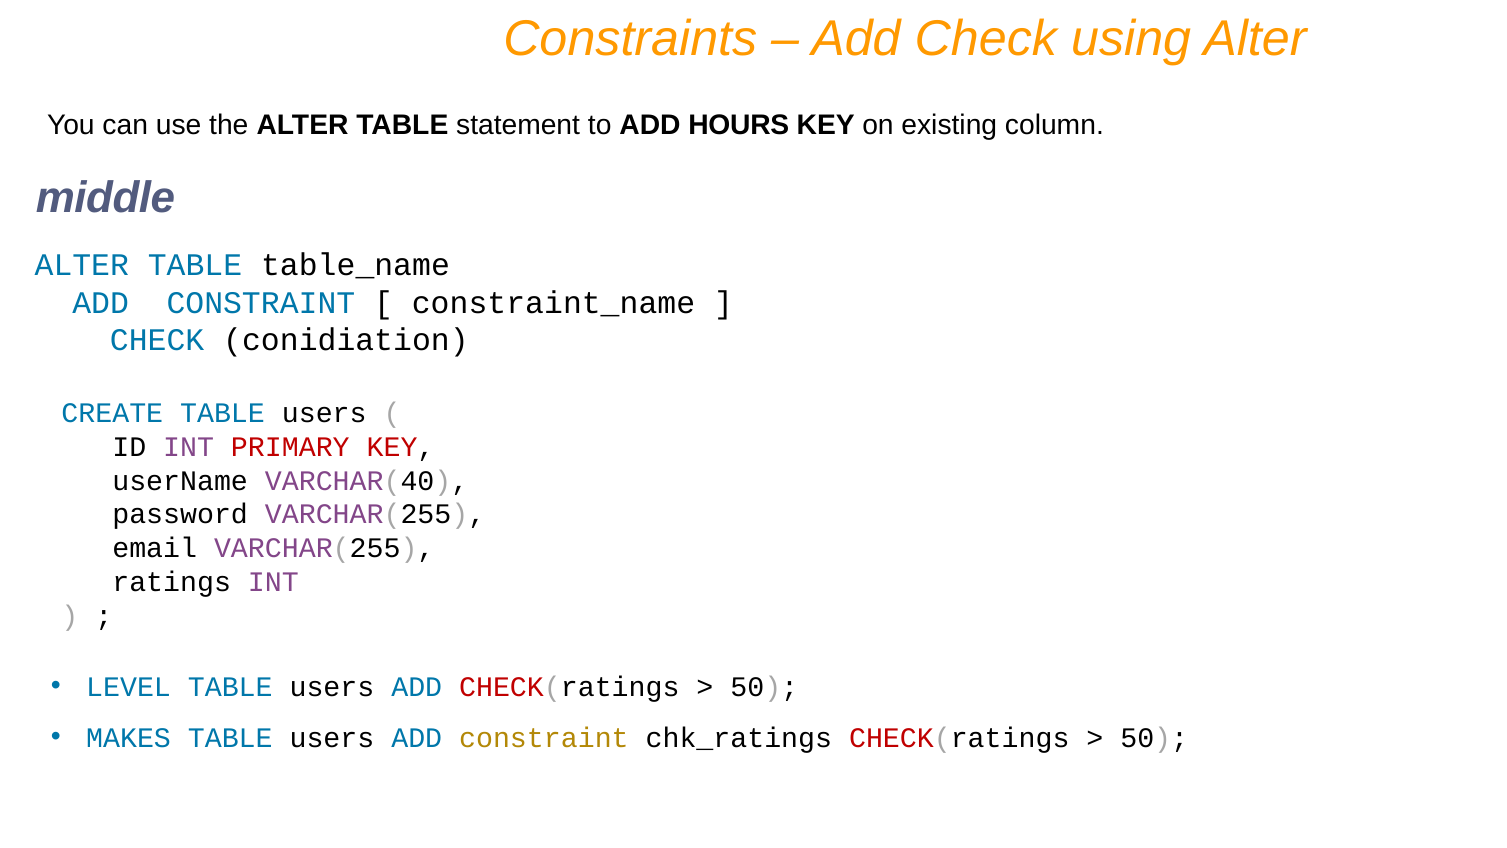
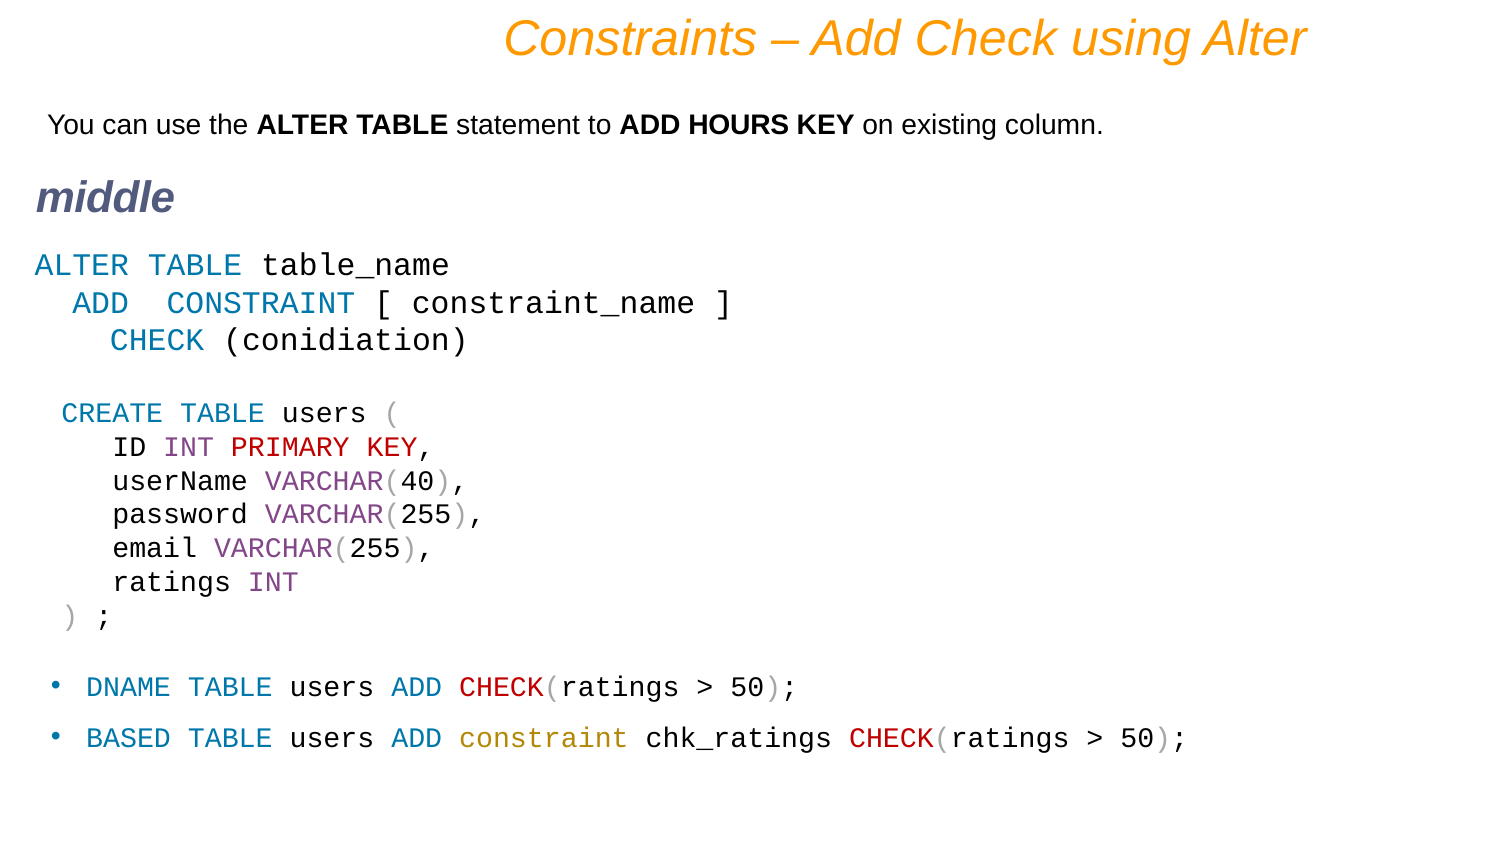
LEVEL: LEVEL -> DNAME (129, 687)
MAKES: MAKES -> BASED (129, 738)
